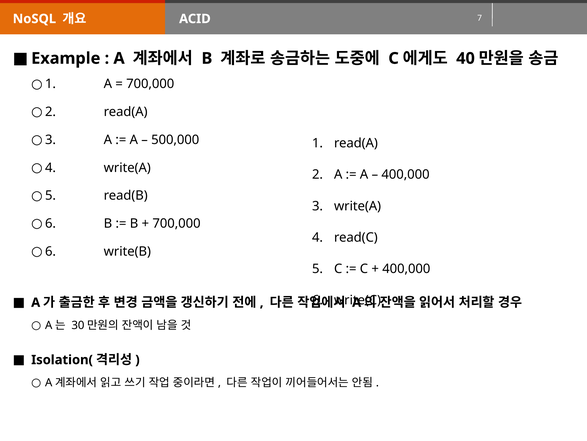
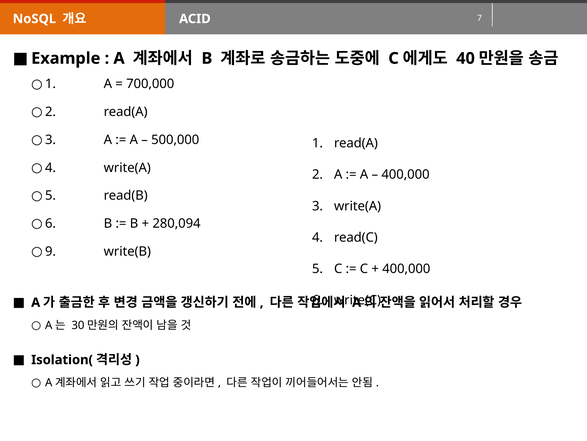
700,000: 700,000 -> 280,094 (177, 223)
6: 6 -> 9 (51, 251)
